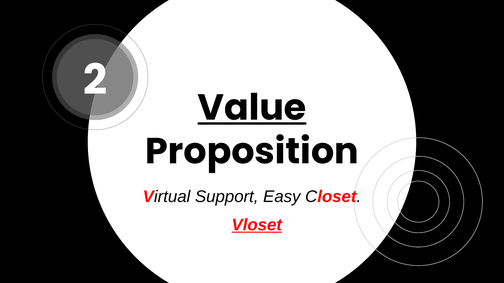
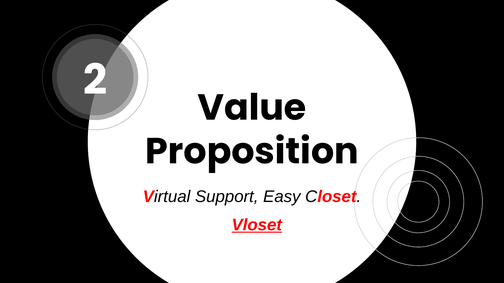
Value underline: present -> none (252, 108)
